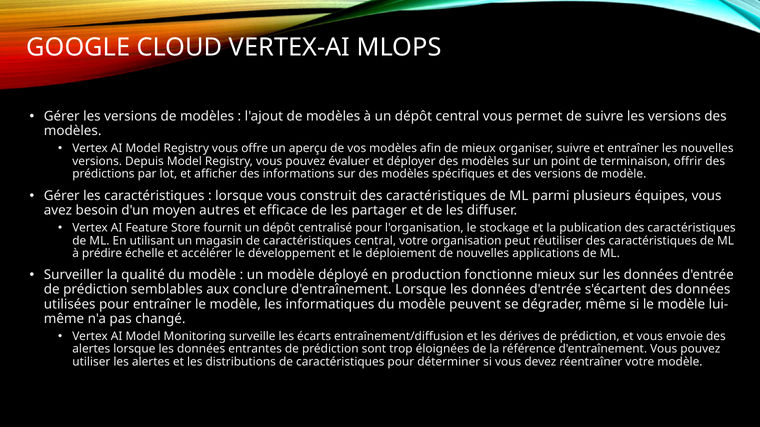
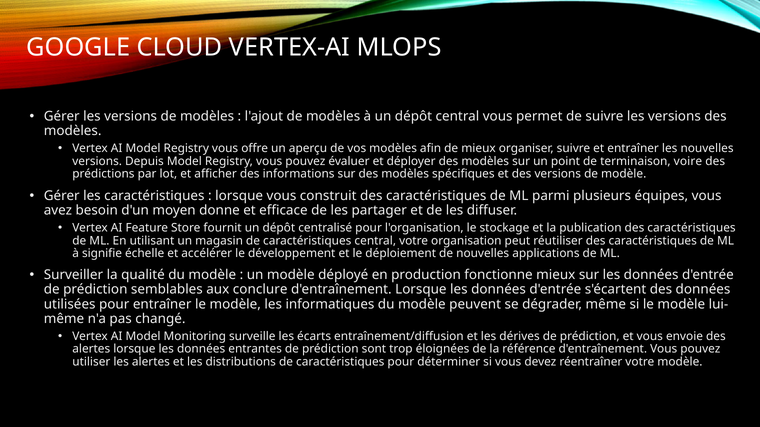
offrir: offrir -> voire (688, 161)
autres: autres -> donne (220, 210)
prédire: prédire -> signifie (102, 254)
